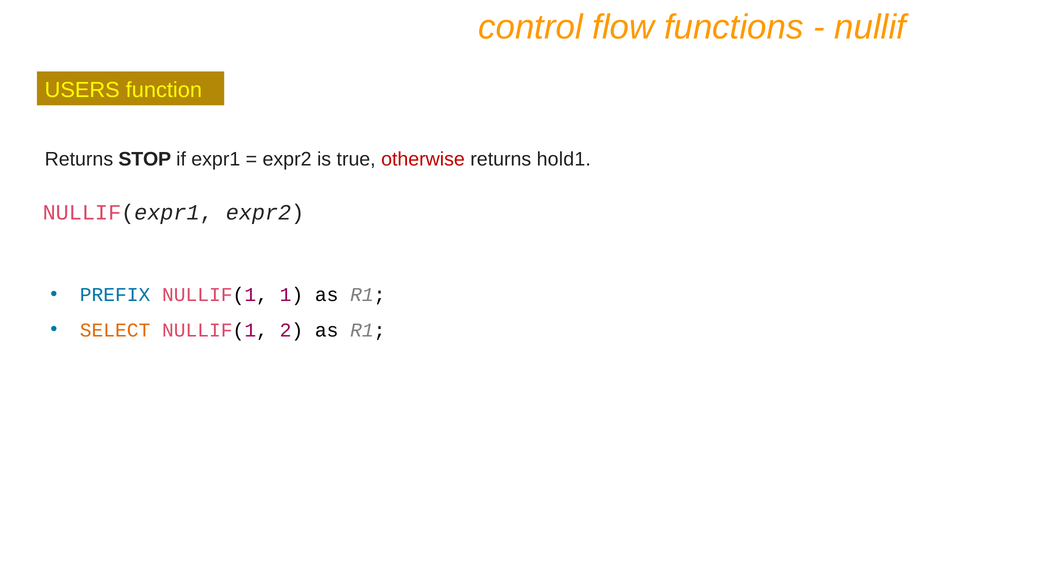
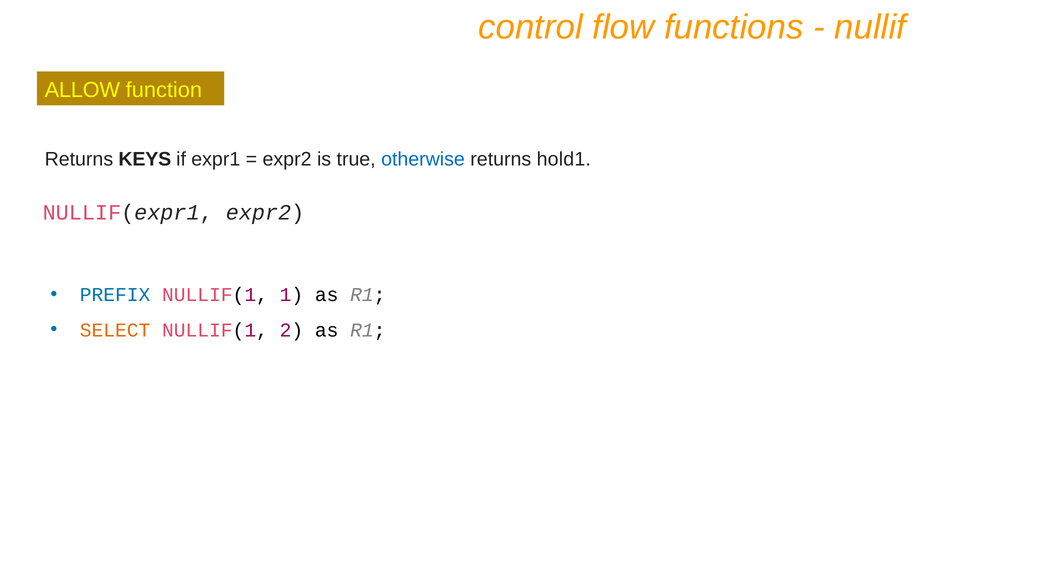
USERS: USERS -> ALLOW (82, 90)
STOP: STOP -> KEYS (145, 159)
otherwise colour: red -> blue (423, 159)
